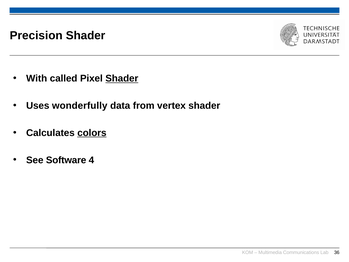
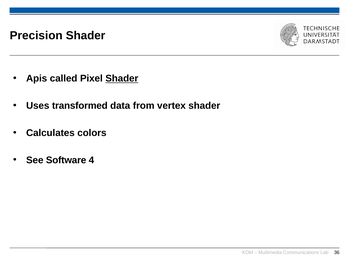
With: With -> Apis (37, 78)
wonderfully: wonderfully -> transformed (80, 106)
colors underline: present -> none (92, 133)
